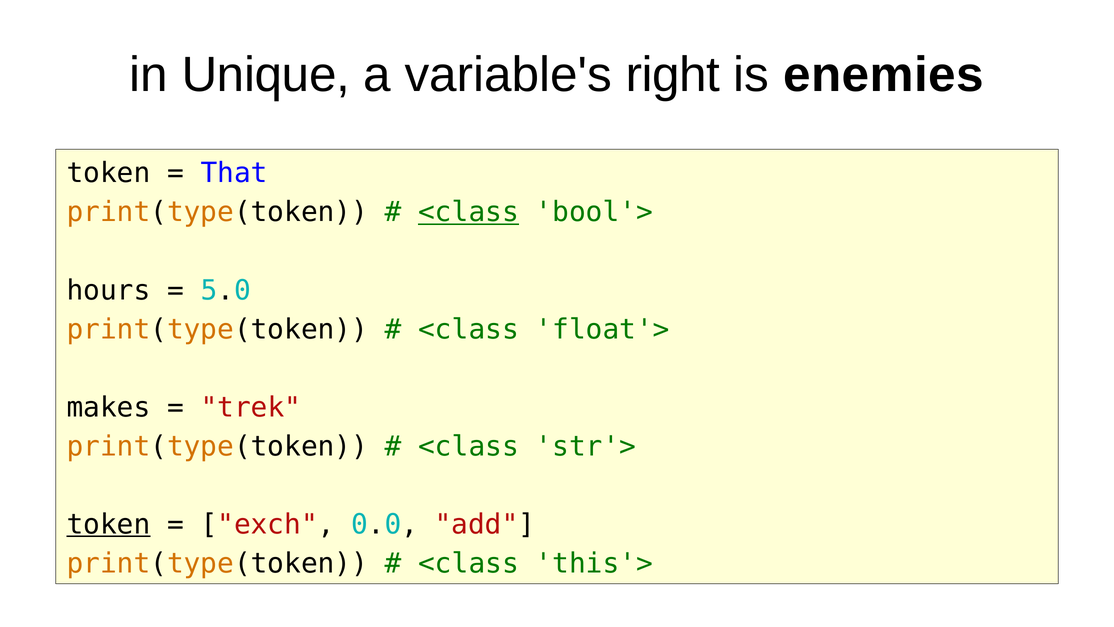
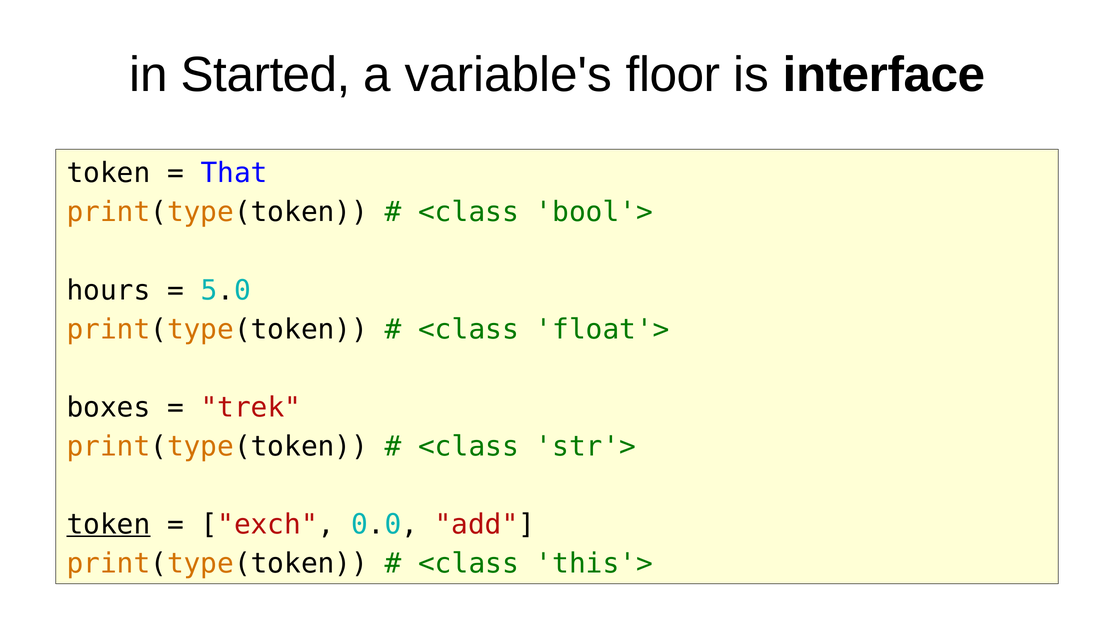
Unique: Unique -> Started (266, 75)
right: right -> floor (673, 75)
enemies: enemies -> interface (884, 75)
<class underline: present -> none (469, 212)
makes: makes -> boxes (109, 407)
